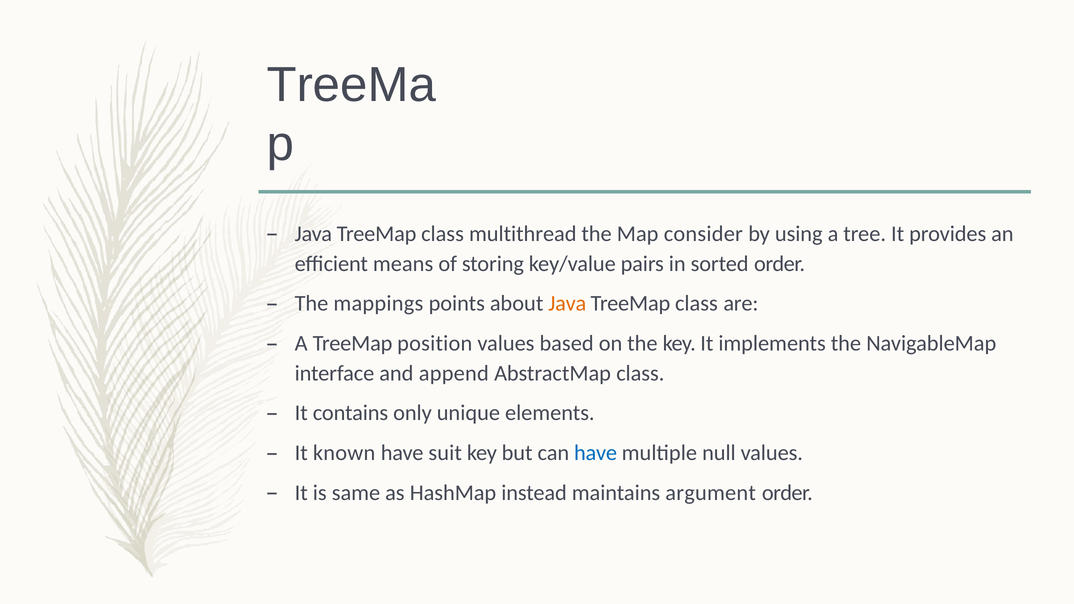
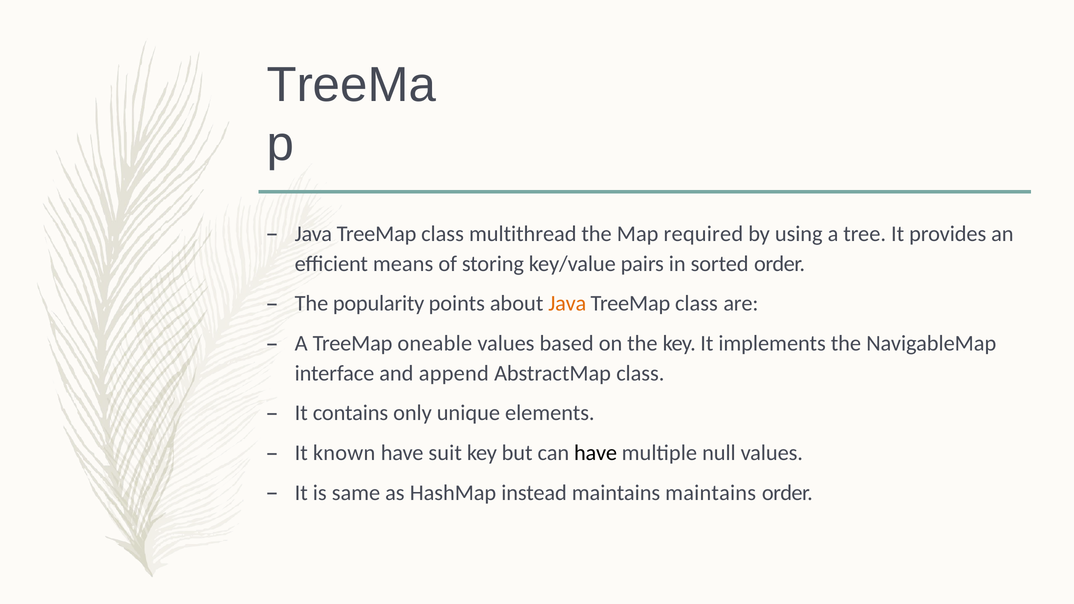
consider: consider -> required (703, 234)
mappings: mappings -> popularity (379, 304)
position: position -> oneable (435, 343)
have colour: blue -> black (596, 453)
maintains argument: argument -> maintains (711, 493)
